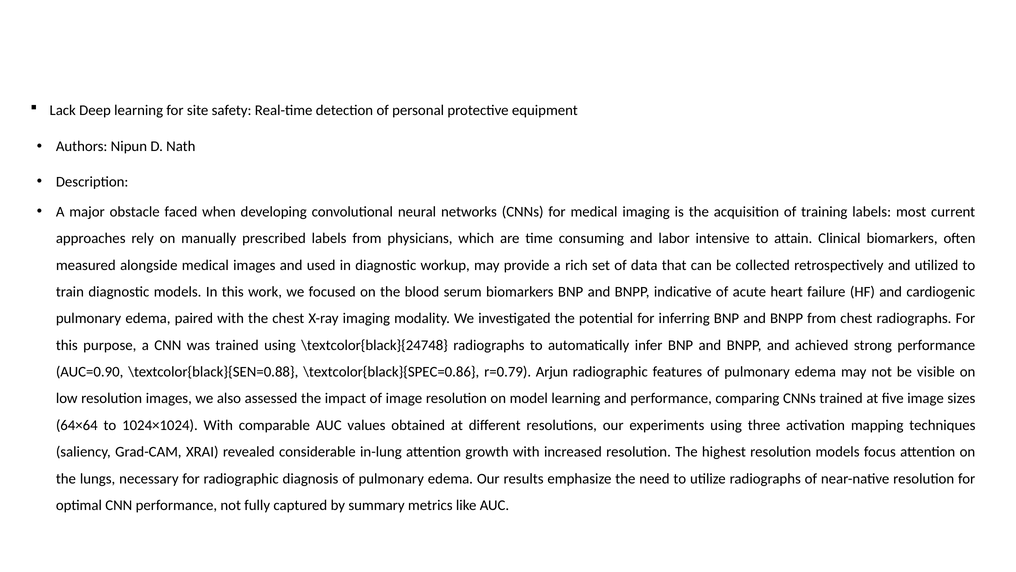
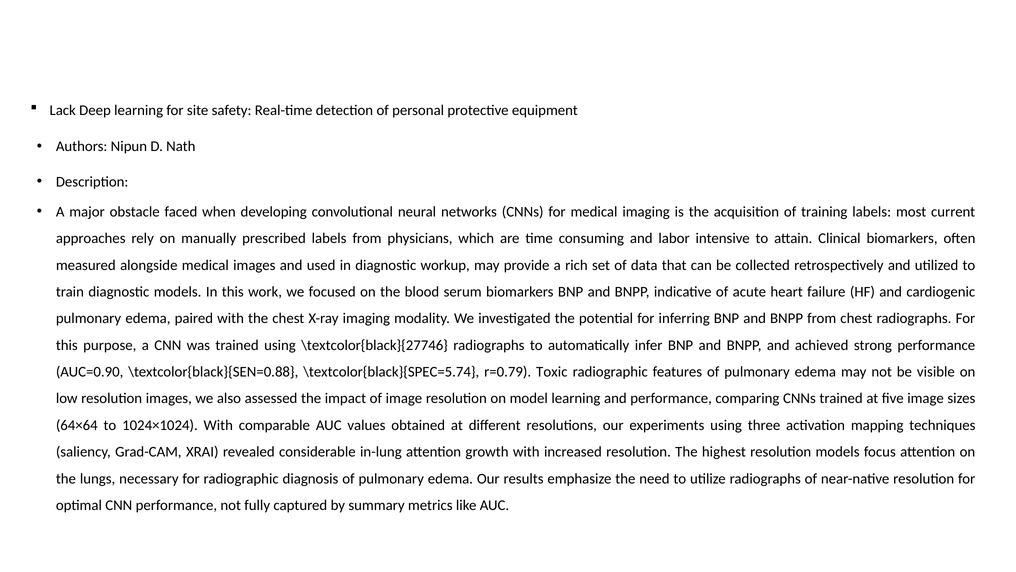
\textcolor{black}{24748: \textcolor{black}{24748 -> \textcolor{black}{27746 (375, 345)
\textcolor{black}{SPEC=0.86: \textcolor{black}{SPEC=0.86 -> \textcolor{black}{SPEC=5.74 (391, 372)
Arjun: Arjun -> Toxic (552, 372)
